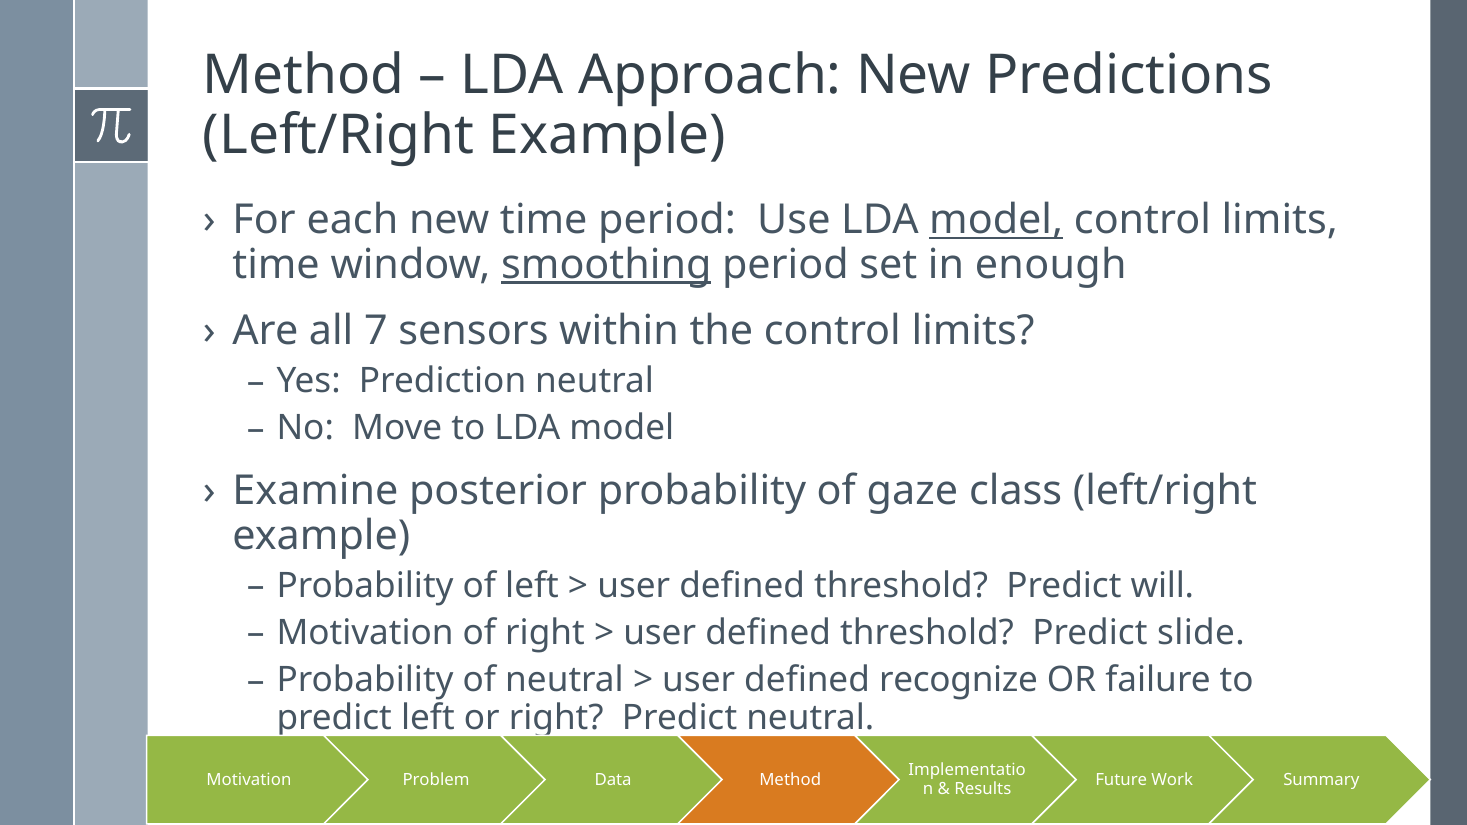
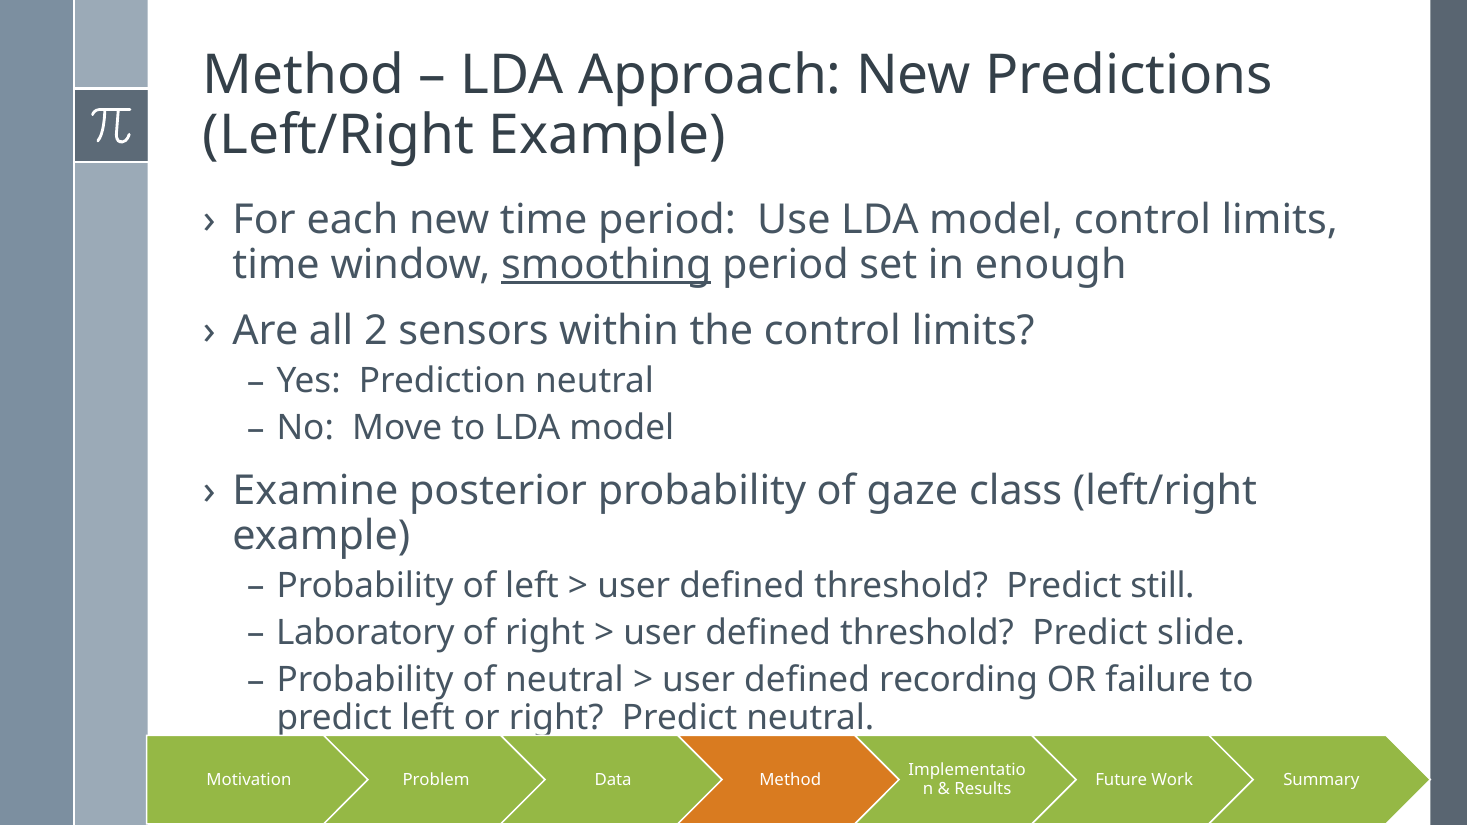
model underline: present -> none (996, 220)
7: 7 -> 2 (376, 331)
will: will -> still (1162, 586)
Motivation: Motivation -> Laboratory (365, 633)
recognize: recognize -> recording (959, 681)
